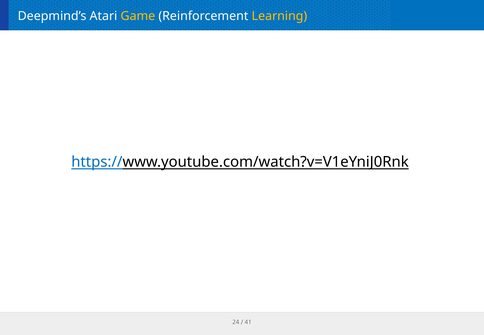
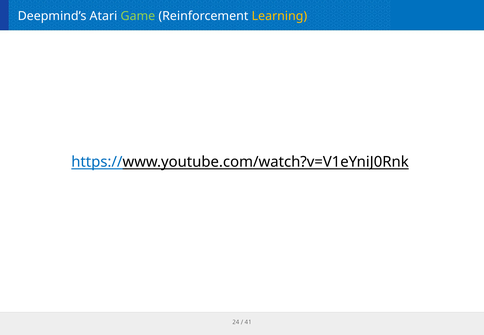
Game colour: yellow -> light green (138, 16)
